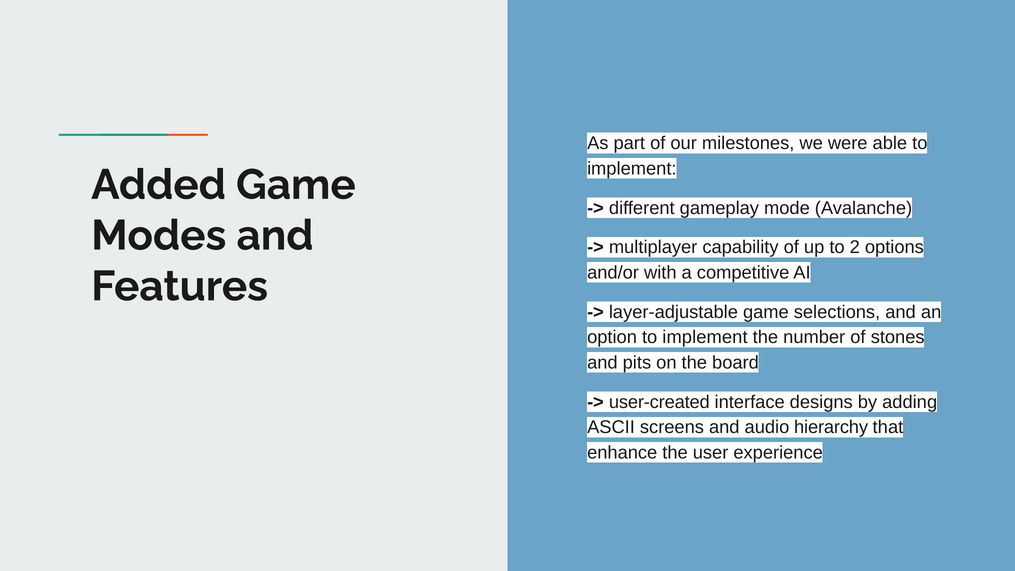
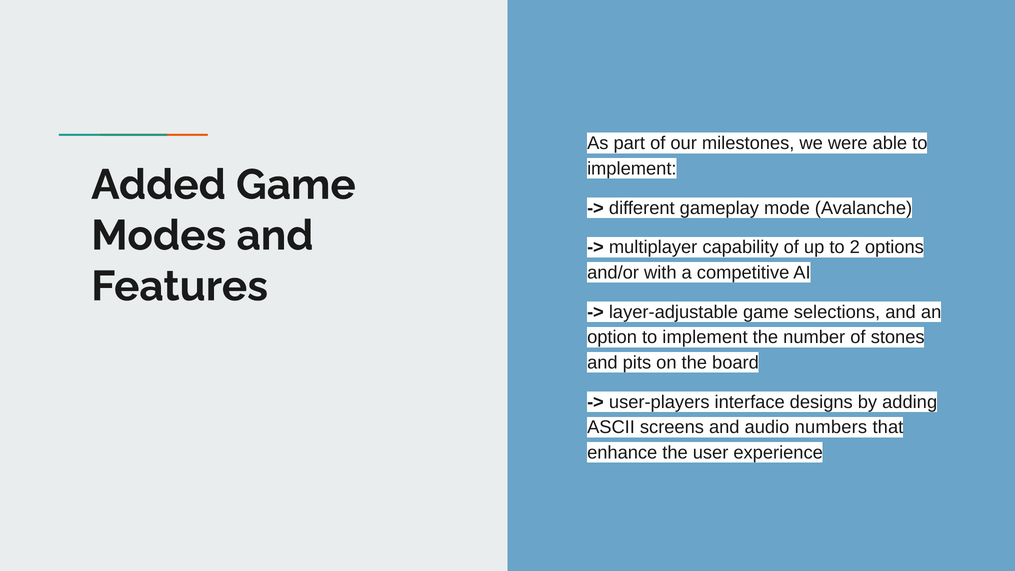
user-created: user-created -> user-players (659, 402)
hierarchy: hierarchy -> numbers (831, 427)
